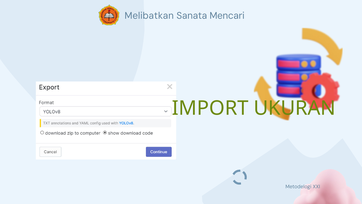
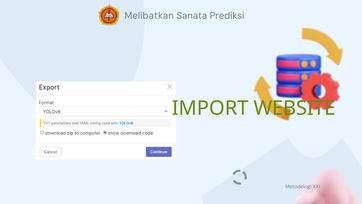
Mencari: Mencari -> Prediksi (227, 16)
UKURAN: UKURAN -> WEBSITE (295, 108)
